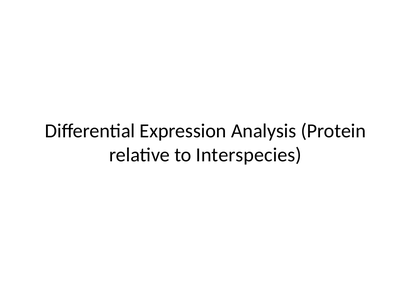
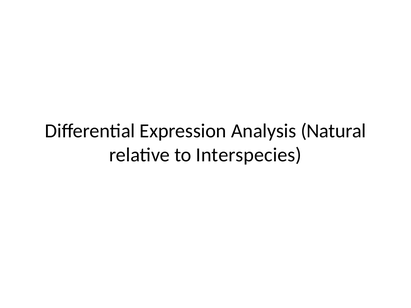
Protein: Protein -> Natural (333, 131)
